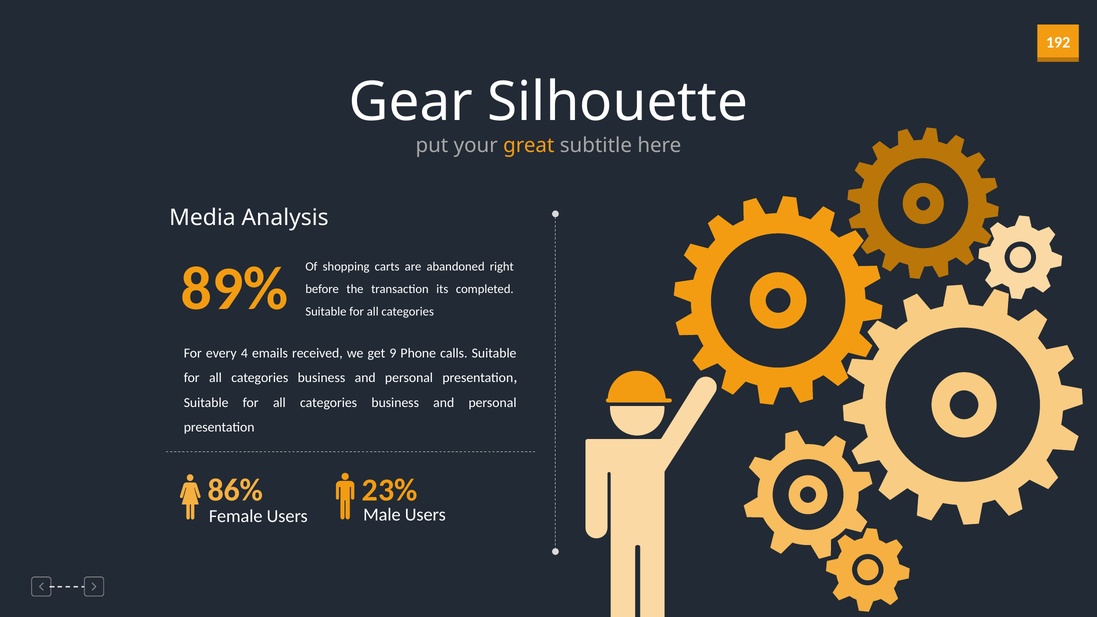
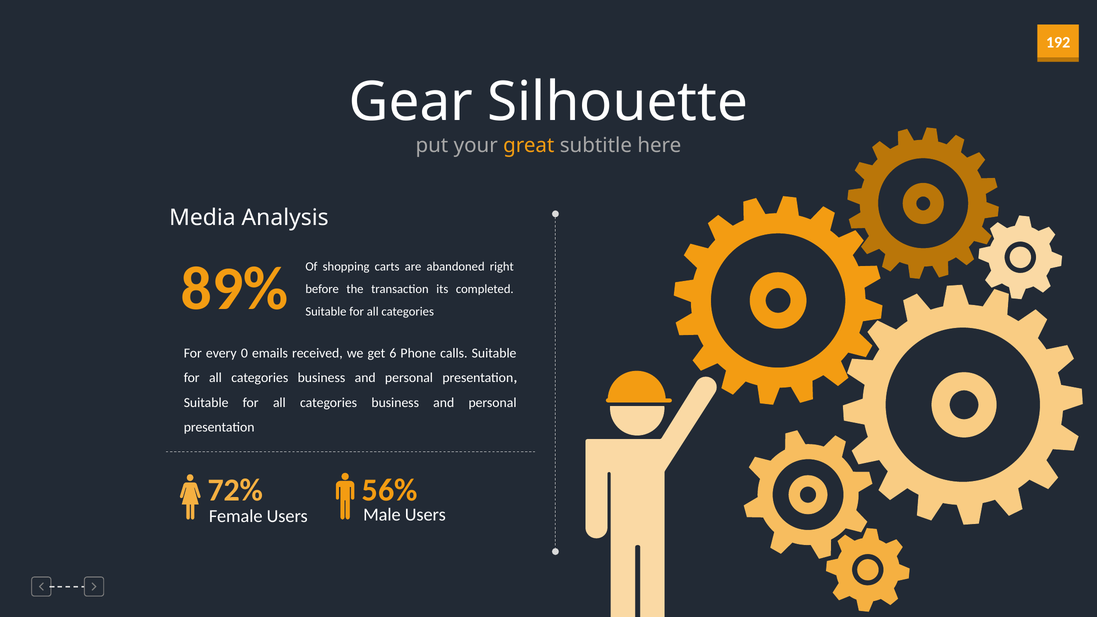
4: 4 -> 0 (244, 353)
9: 9 -> 6 (393, 353)
86%: 86% -> 72% (235, 490)
23%: 23% -> 56% (390, 490)
